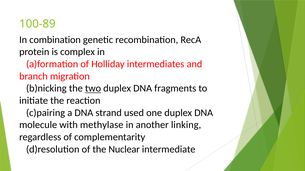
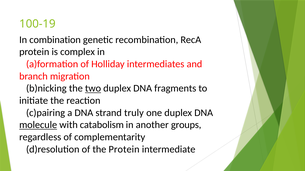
100-89: 100-89 -> 100-19 (37, 24)
used: used -> truly (134, 113)
molecule underline: none -> present (38, 125)
methylase: methylase -> catabolism (102, 125)
linking: linking -> groups (186, 125)
the Nuclear: Nuclear -> Protein (124, 150)
